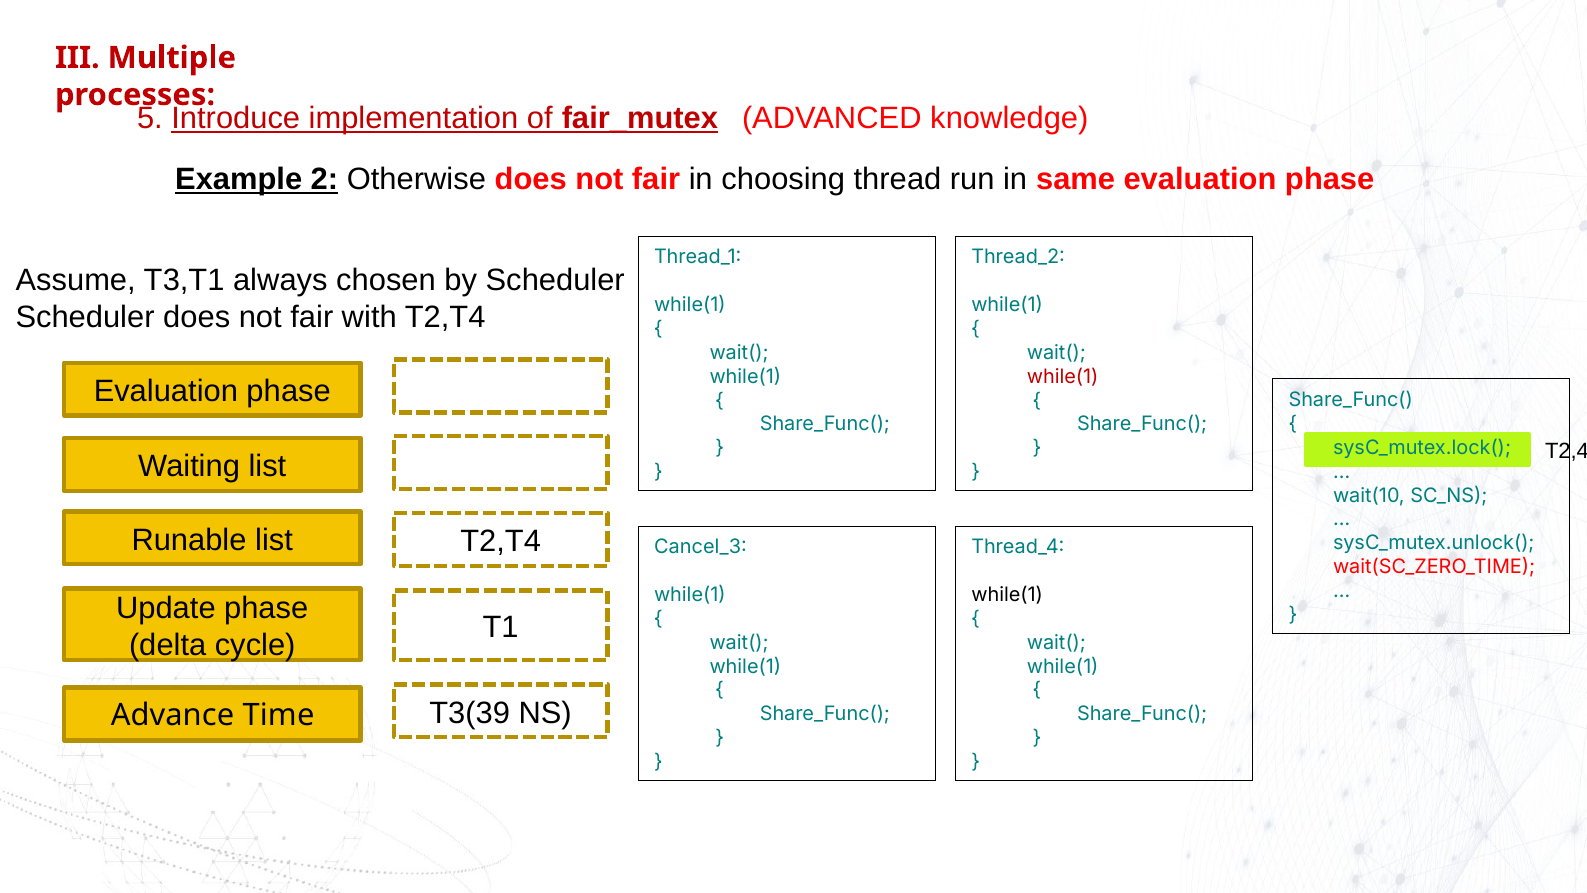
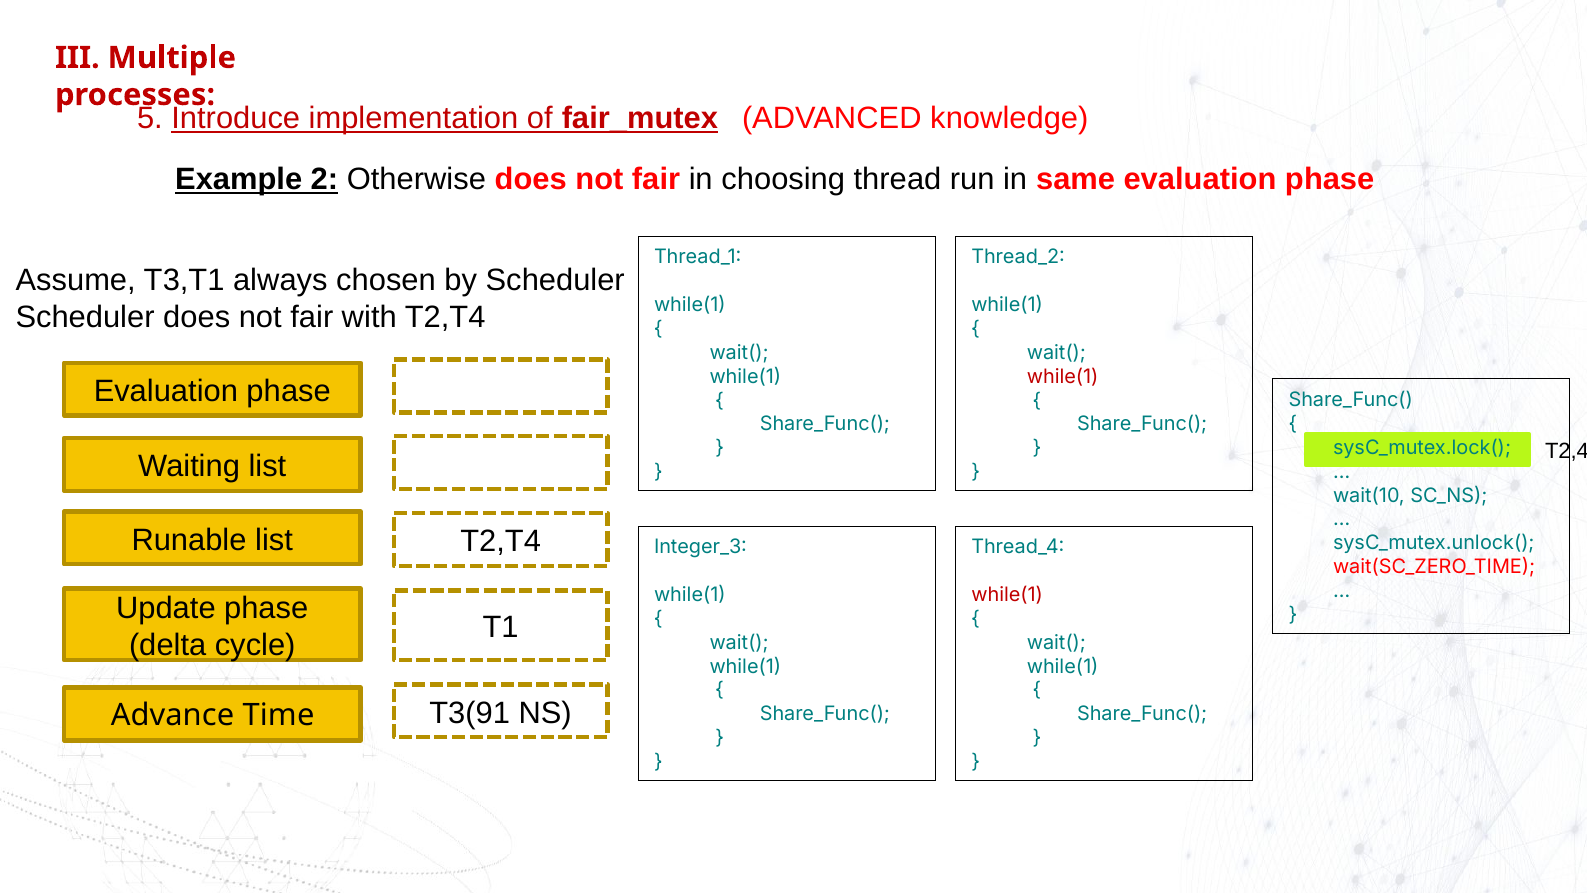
Cancel_3: Cancel_3 -> Integer_3 (700, 547)
while(1 colour: black -> red (1007, 595)
T3(39: T3(39 -> T3(91 (470, 713)
